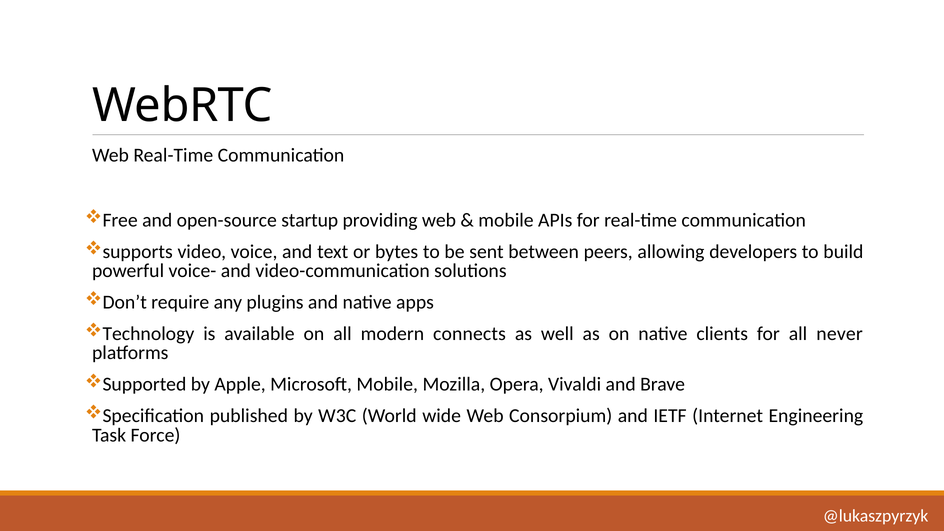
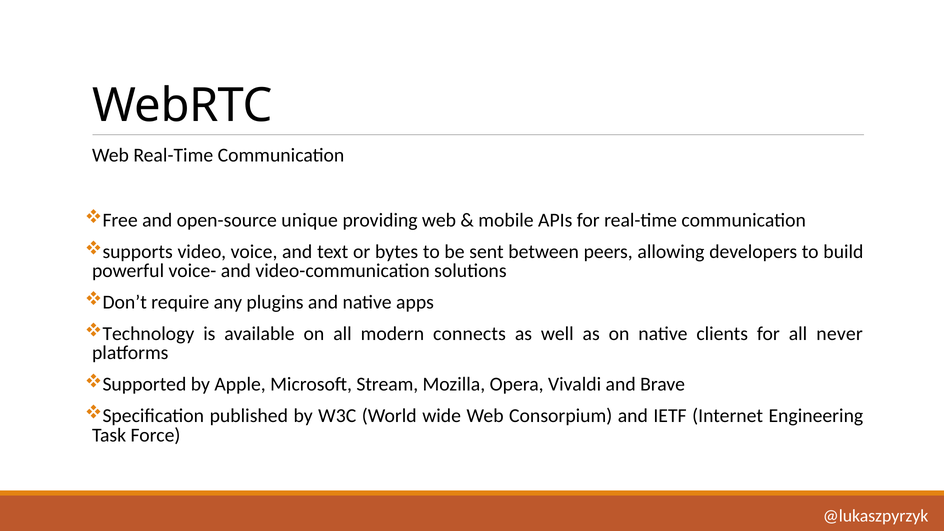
startup: startup -> unique (310, 220)
Microsoft Mobile: Mobile -> Stream (387, 384)
